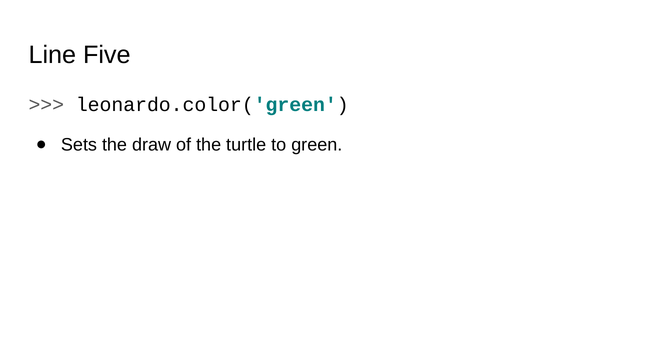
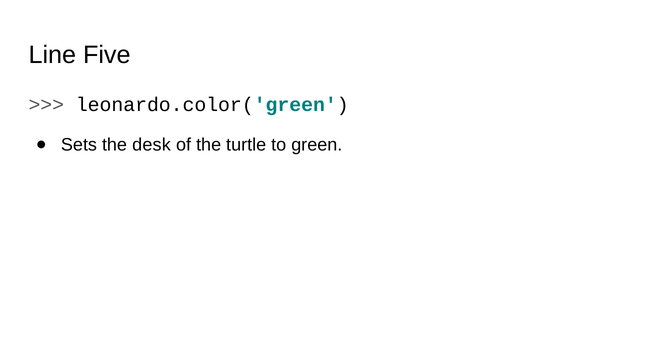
draw: draw -> desk (151, 145)
